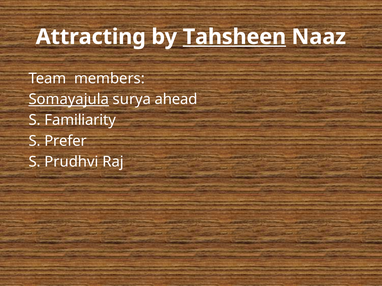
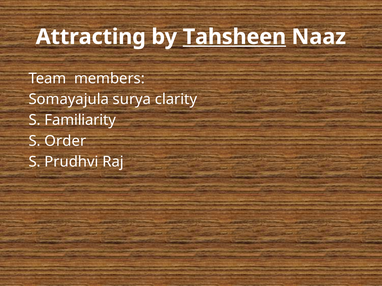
Somayajula underline: present -> none (69, 99)
ahead: ahead -> clarity (176, 99)
Prefer: Prefer -> Order (65, 141)
